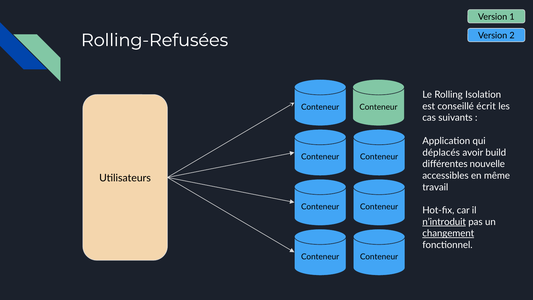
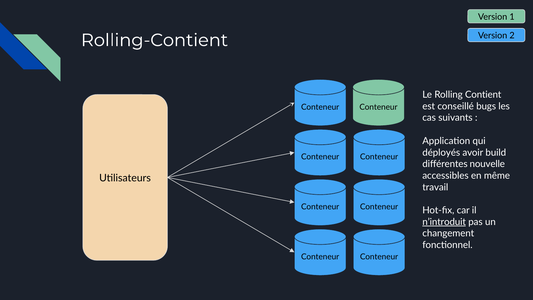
Rolling-Refusées: Rolling-Refusées -> Rolling-Contient (155, 40)
Isolation: Isolation -> Contient (483, 95)
écrit: écrit -> bugs (486, 106)
déplacés: déplacés -> déployés (441, 152)
changement underline: present -> none (448, 233)
